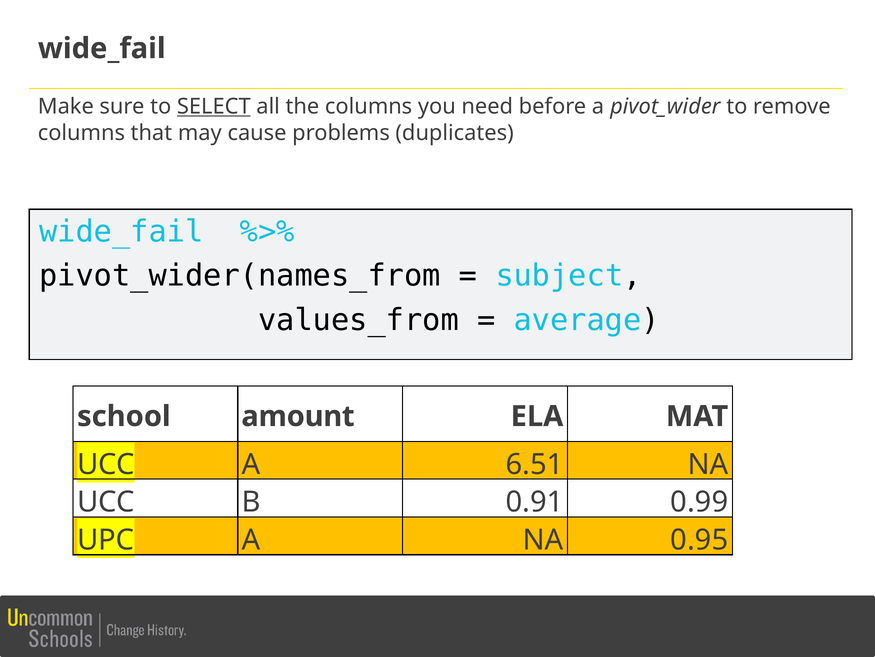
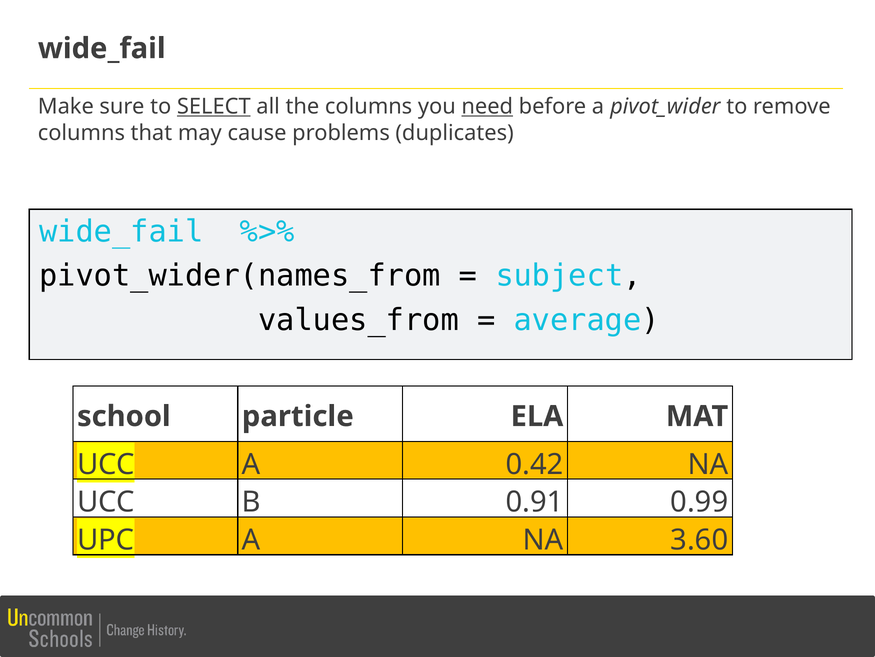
need underline: none -> present (487, 106)
amount: amount -> particle (298, 416)
6.51: 6.51 -> 0.42 (535, 464)
0.95: 0.95 -> 3.60 (699, 539)
